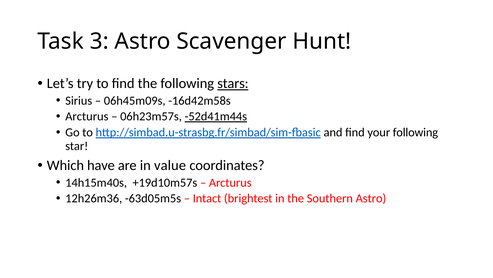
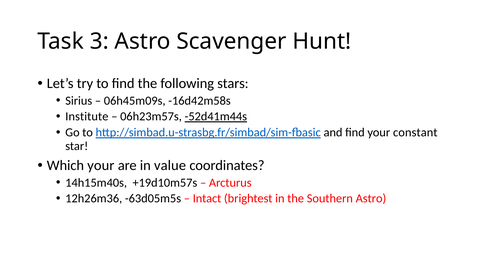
stars underline: present -> none (233, 83)
Arcturus: Arcturus -> Institute (87, 116)
your following: following -> constant (415, 132)
Which have: have -> your (101, 165)
